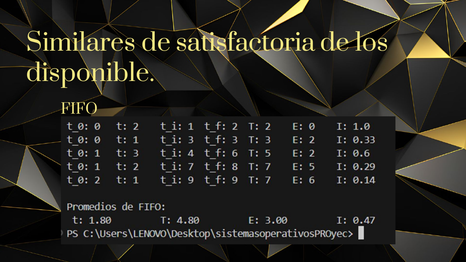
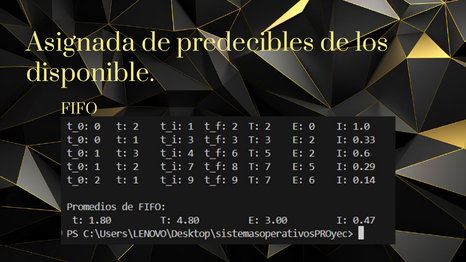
Similares: Similares -> Asignada (81, 43)
satisfactoria: satisfactoria -> predecibles (245, 43)
